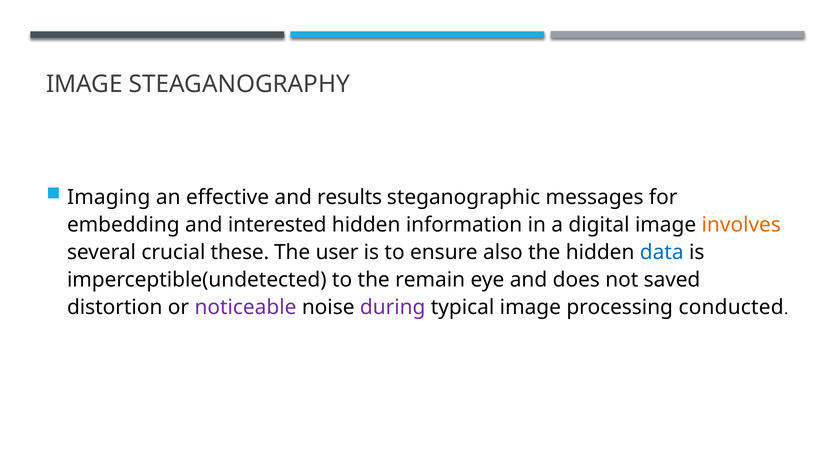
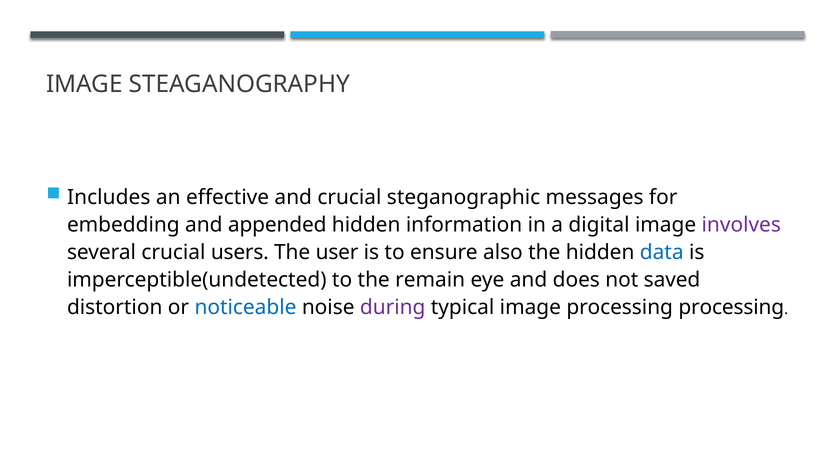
Imaging: Imaging -> Includes (109, 197)
and results: results -> crucial (349, 197)
interested: interested -> appended (277, 225)
involves colour: orange -> purple (741, 225)
these: these -> users (240, 252)
noticeable colour: purple -> blue (245, 307)
processing conducted: conducted -> processing (731, 307)
